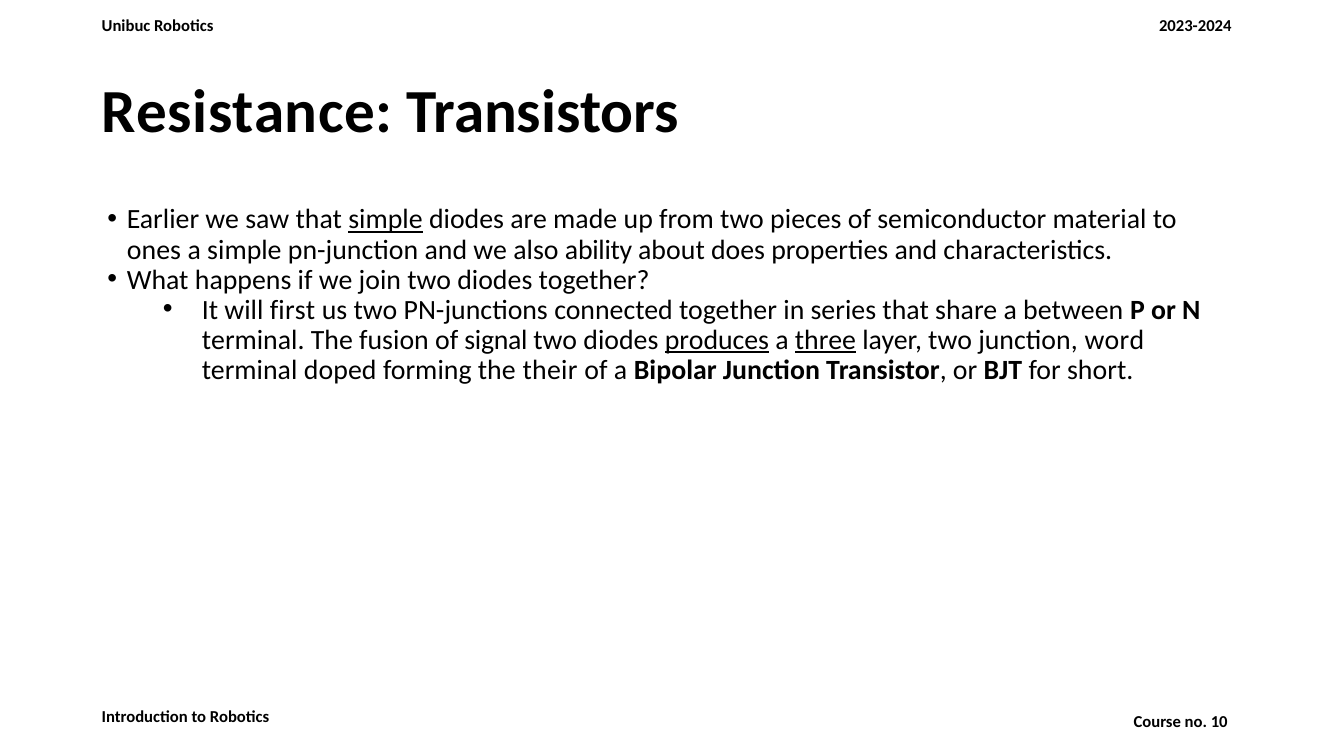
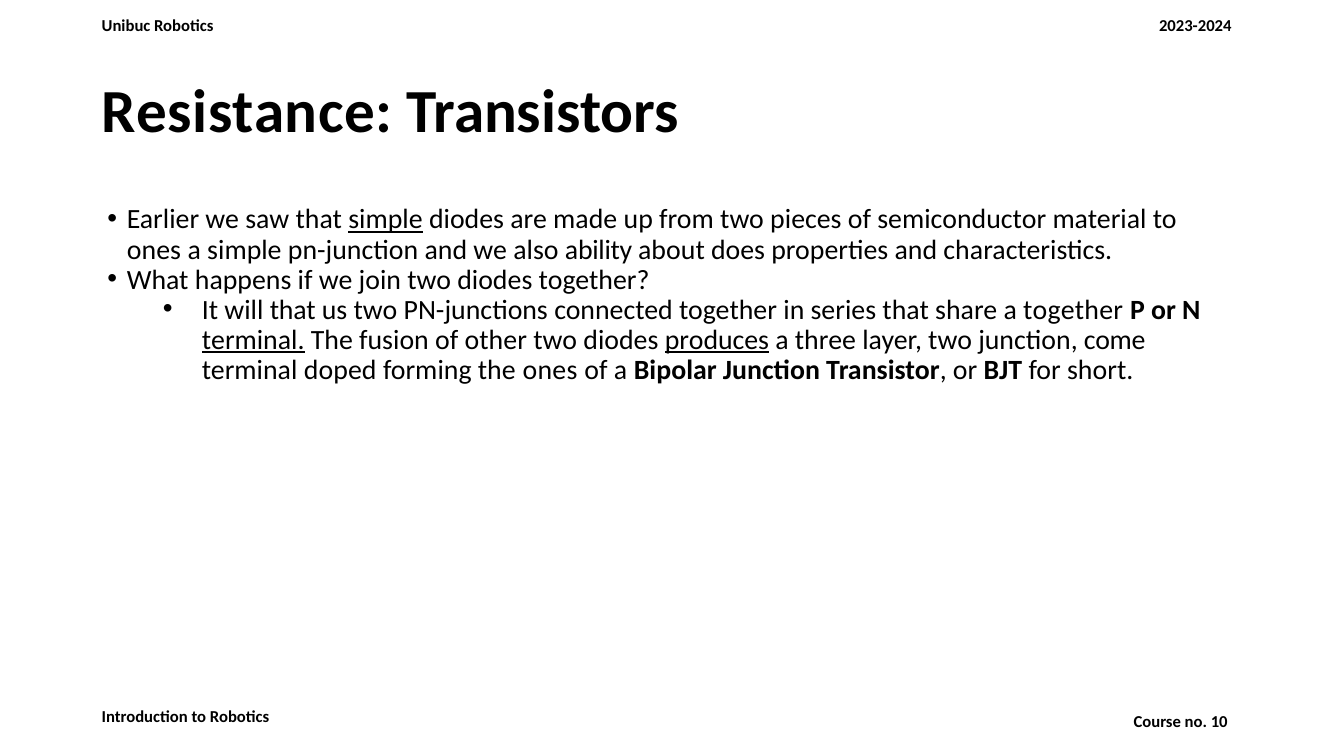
will first: first -> that (293, 310)
a between: between -> together (1073, 310)
terminal underline: none -> present (253, 340)
signal: signal -> other (496, 340)
three underline: present -> none (826, 340)
word: word -> come (1115, 340)
the their: their -> ones (550, 370)
